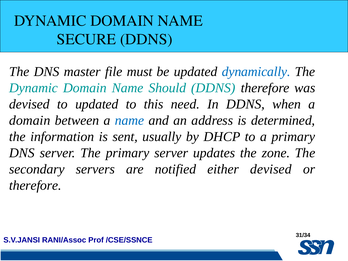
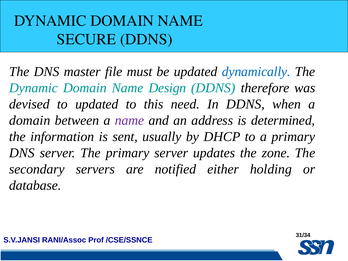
Should: Should -> Design (167, 88)
name colour: blue -> purple (130, 120)
either devised: devised -> holding (271, 169)
therefore: therefore -> database (35, 185)
